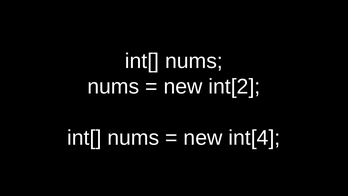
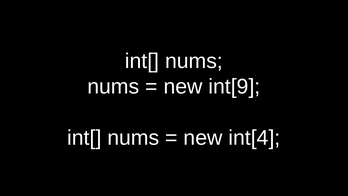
int[2: int[2 -> int[9 (234, 87)
